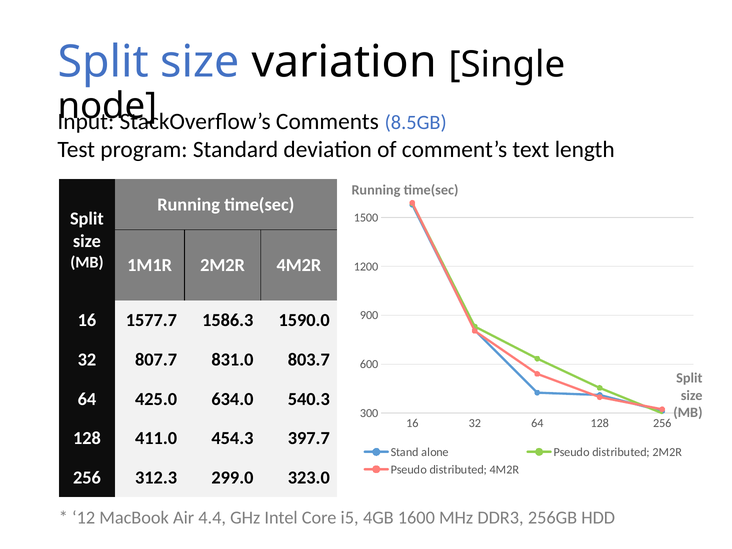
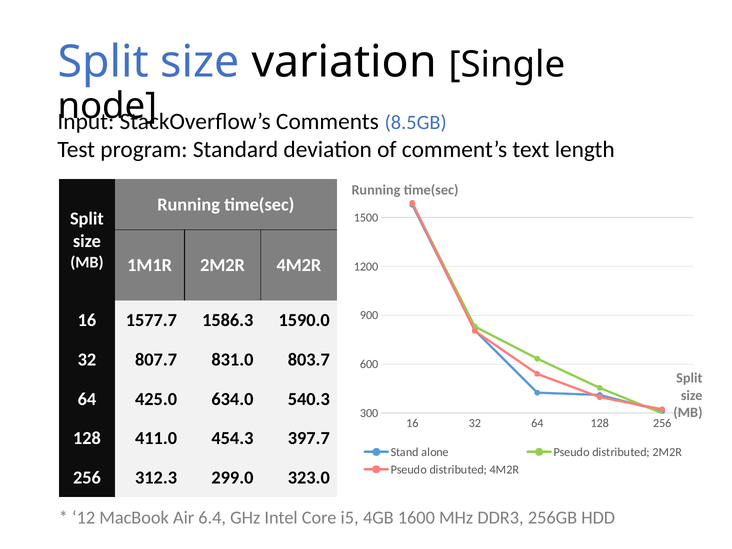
4.4: 4.4 -> 6.4 (212, 518)
